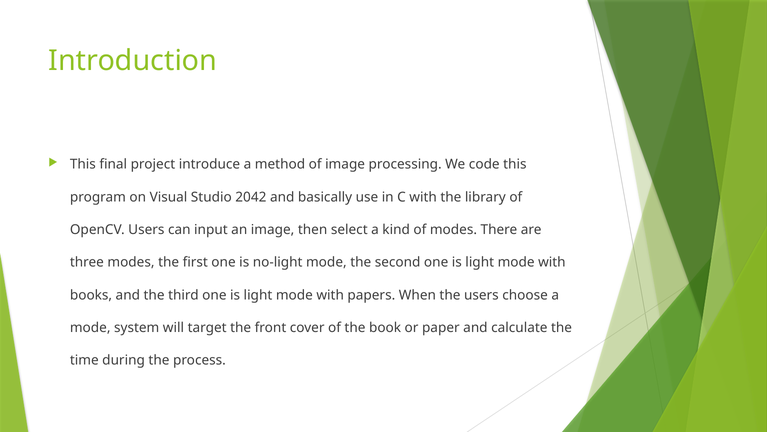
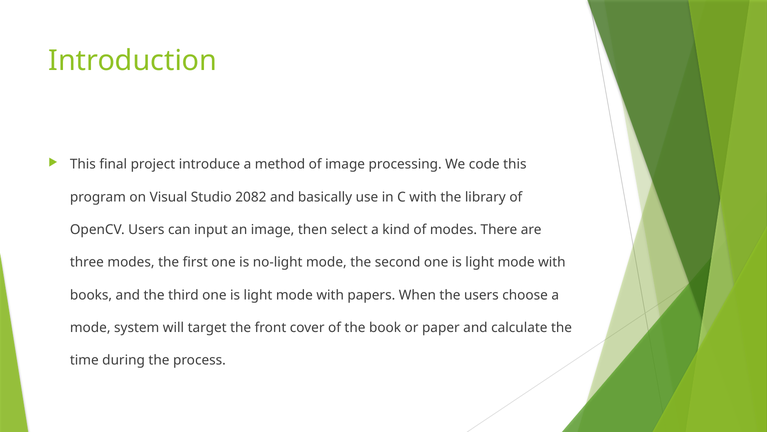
2042: 2042 -> 2082 (251, 197)
